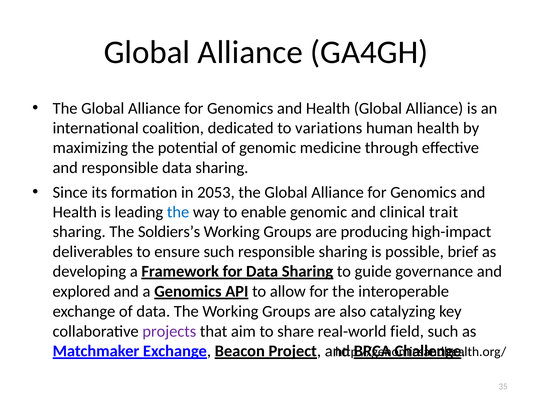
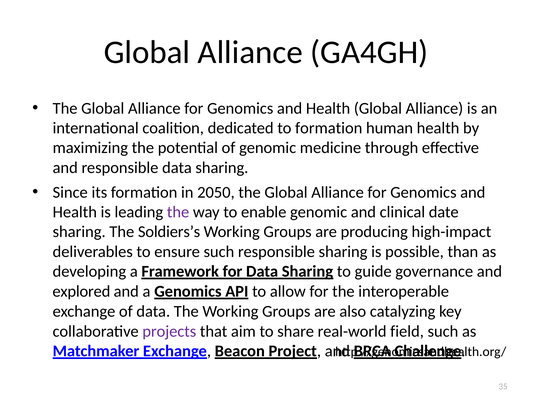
to variations: variations -> formation (329, 128)
2053: 2053 -> 2050 (216, 192)
the colour: blue -> purple (178, 212)
trait: trait -> date (444, 212)
brief: brief -> than (463, 252)
